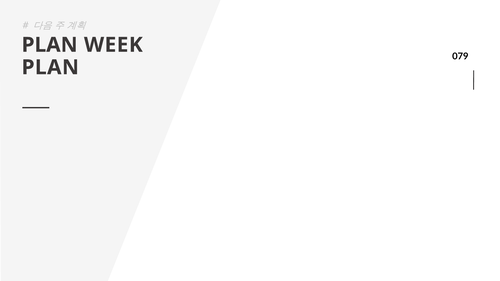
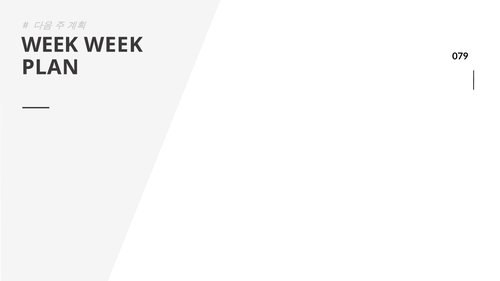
PLAN: PLAN -> WEEK (50, 45)
